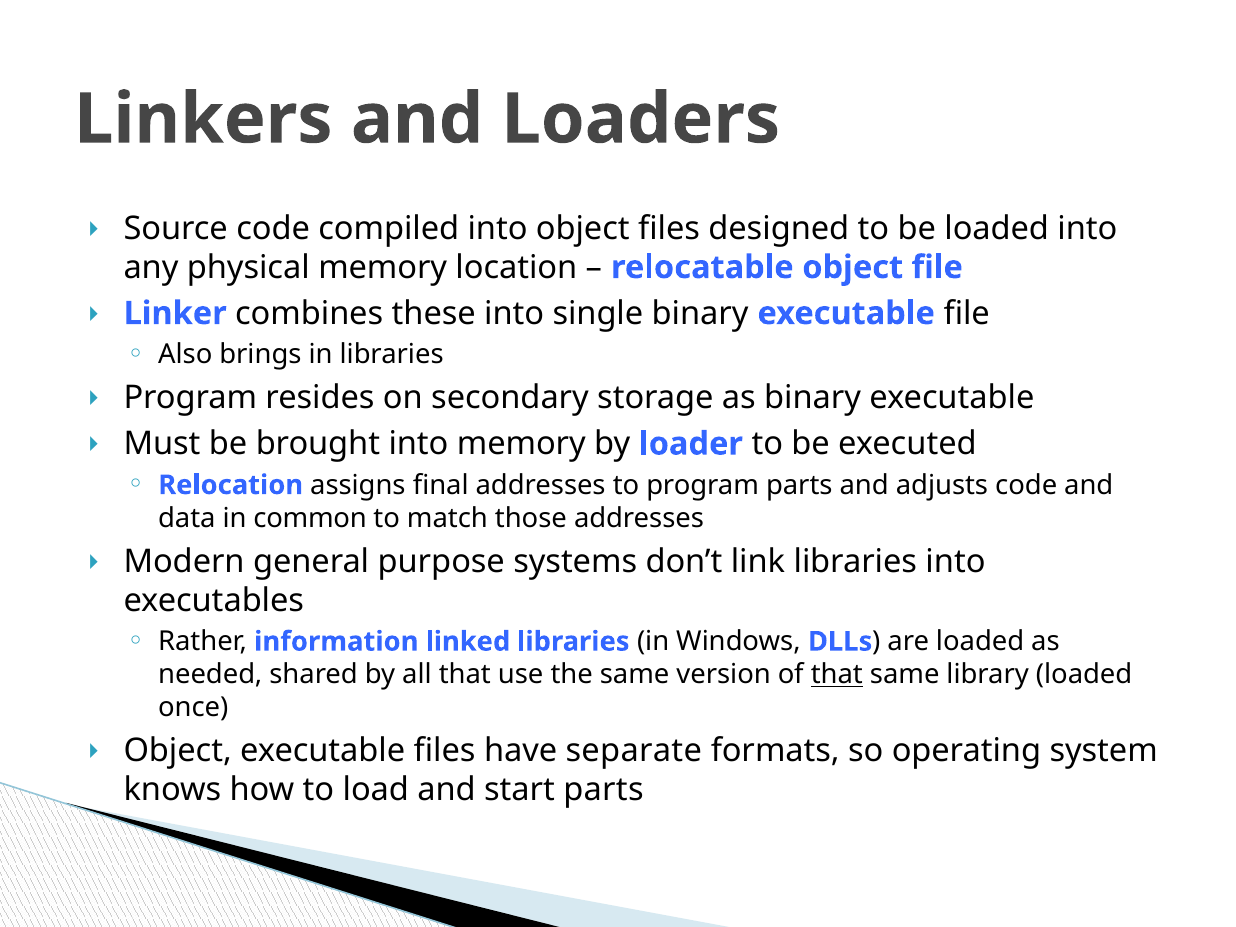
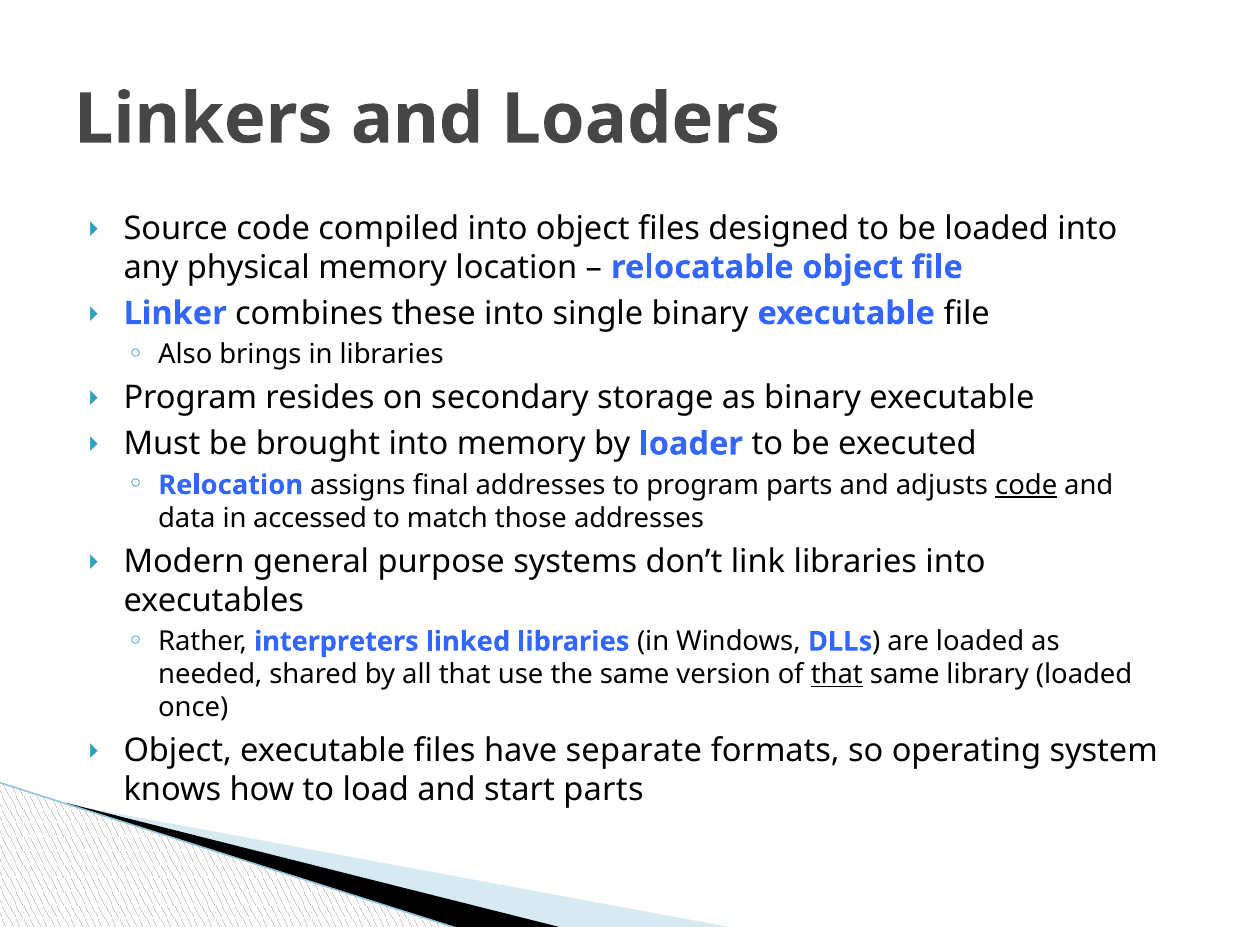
code underline: none -> present (1026, 485)
common: common -> accessed (310, 518)
information: information -> interpreters (336, 642)
